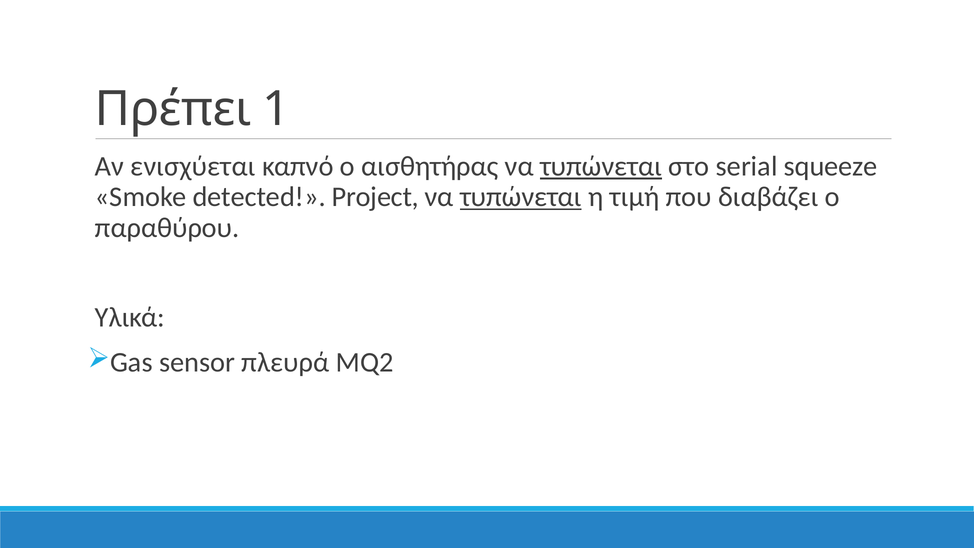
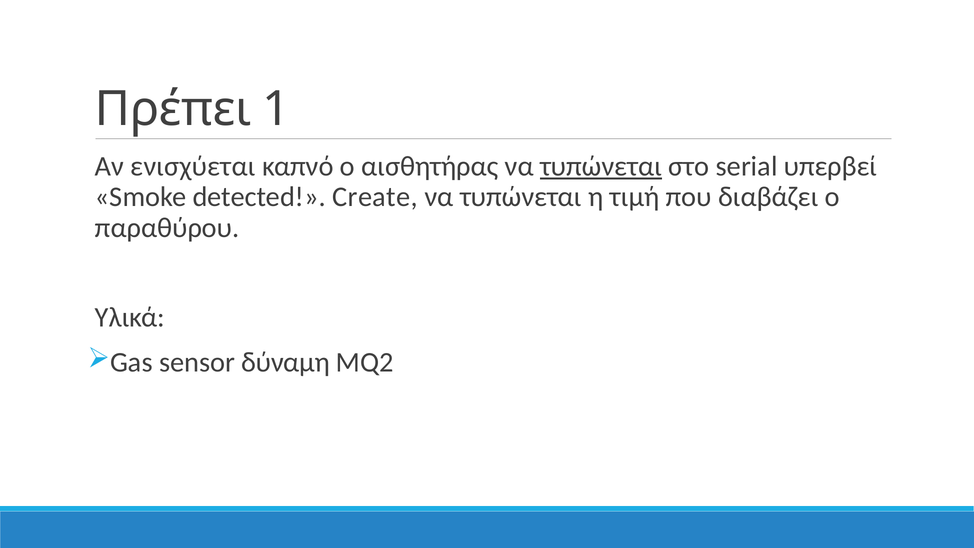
squeeze: squeeze -> υπερβεί (831, 166)
Project: Project -> Create (375, 197)
τυπώνεται underline: present -> none (521, 197)
πλευρά: πλευρά -> δύναμη (286, 362)
